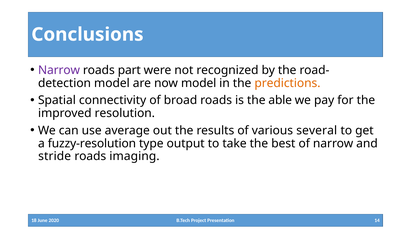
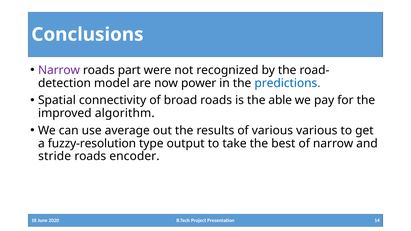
now model: model -> power (199, 83)
predictions colour: orange -> blue (287, 83)
resolution: resolution -> algorithm (125, 113)
various several: several -> various (317, 131)
imaging: imaging -> encoder (134, 156)
